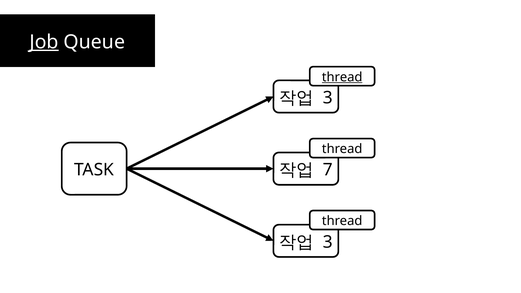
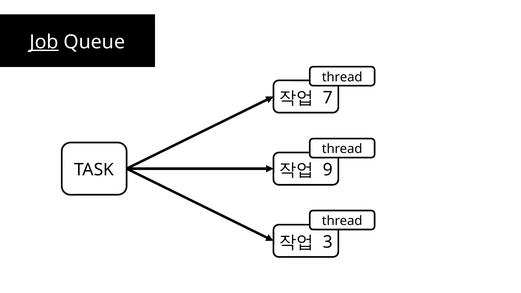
thread underline: present -> none (342, 77)
3: 3 -> 7 (328, 98)
7: 7 -> 9 (328, 170)
